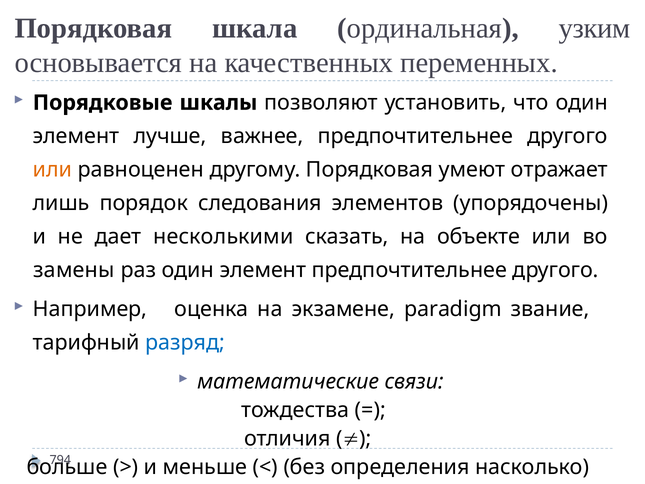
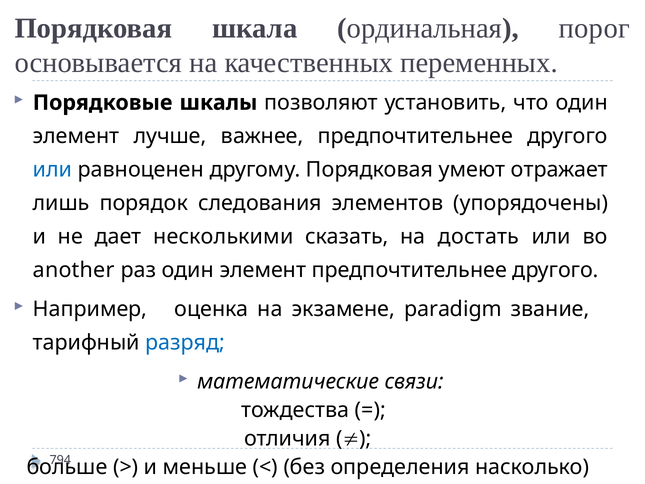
узким: узким -> порог (594, 28)
или colour: orange -> blue (52, 170)
объекте: объекте -> достать (478, 237)
замены: замены -> another (74, 270)
